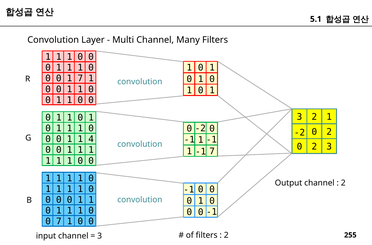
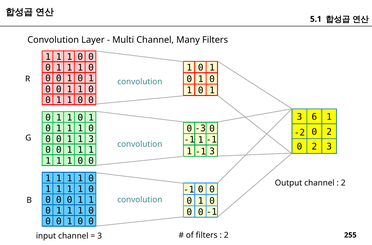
7: 7 -> 0 (80, 78)
3 2: 2 -> 6 (314, 117)
-2: -2 -> -3 (200, 128)
4: 4 -> 3 (91, 139)
7: 7 -> 3 (212, 151)
7: 7 -> 0 (59, 221)
